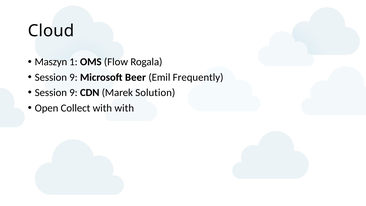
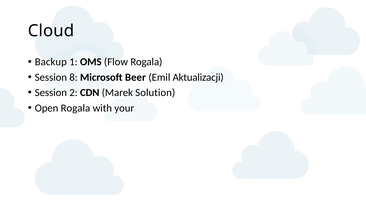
Maszyn: Maszyn -> Backup (51, 62)
9: 9 -> 8 (73, 77)
Frequently: Frequently -> Aktualizacji (198, 77)
9: 9 -> 2 (73, 93)
Open Collect: Collect -> Rogala (75, 108)
with with: with -> your (124, 108)
